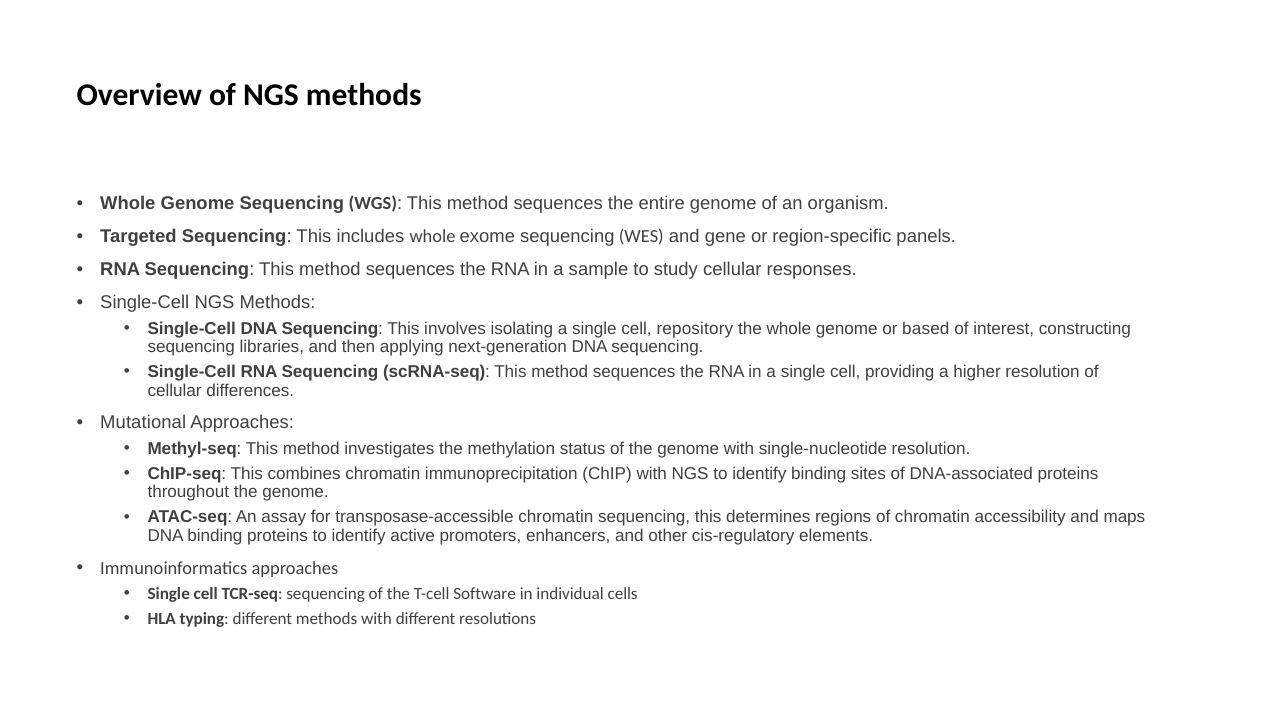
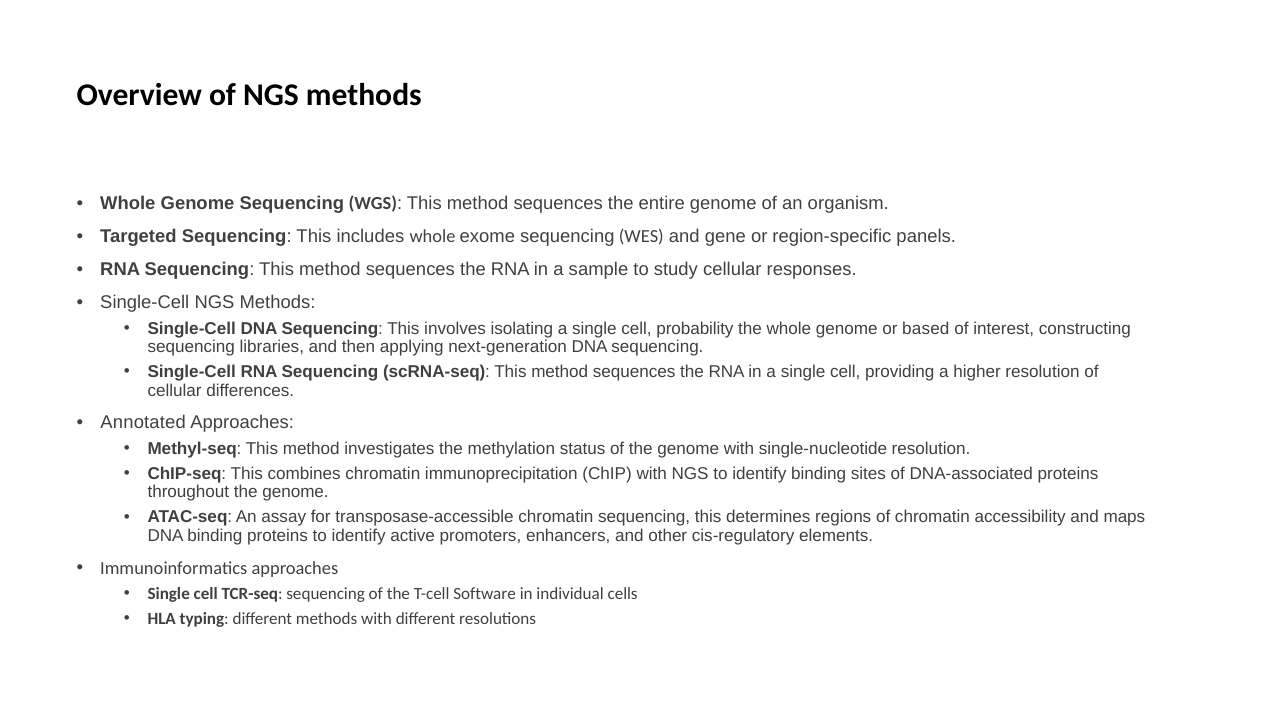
repository: repository -> probability (695, 329)
Mutational: Mutational -> Annotated (143, 423)
